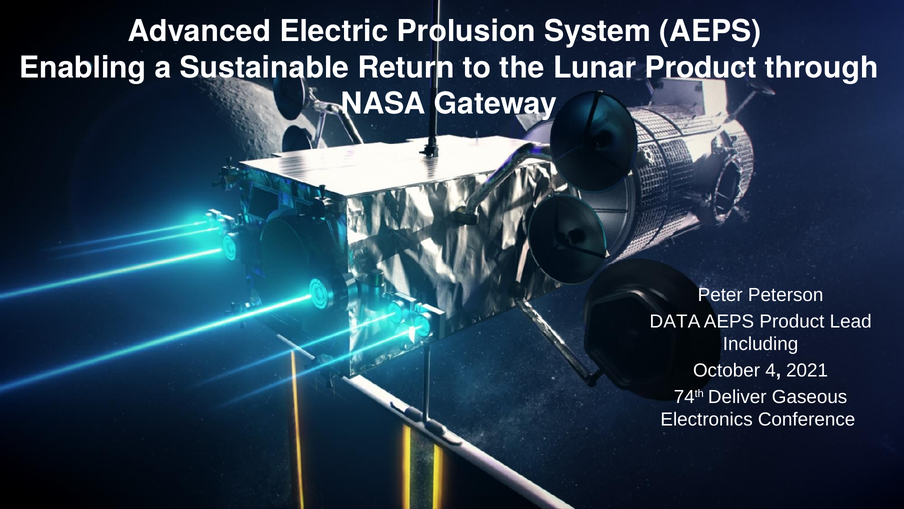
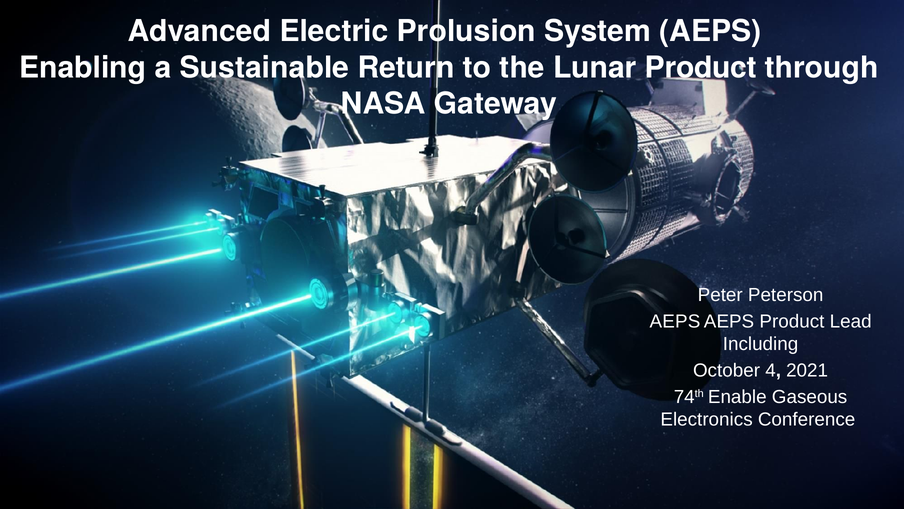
DATA: DATA -> AEPS (675, 321)
Deliver: Deliver -> Enable (737, 396)
